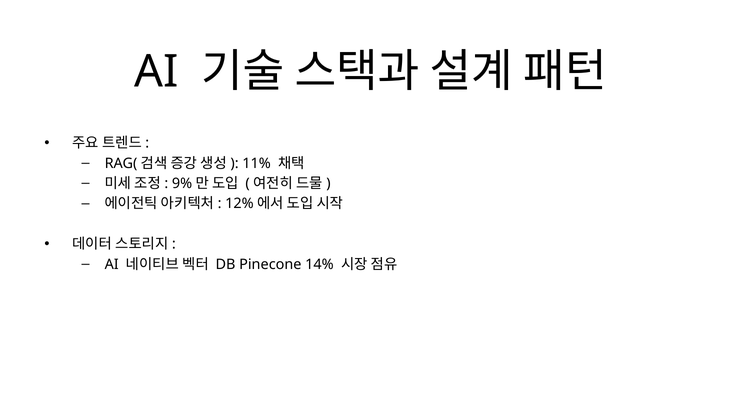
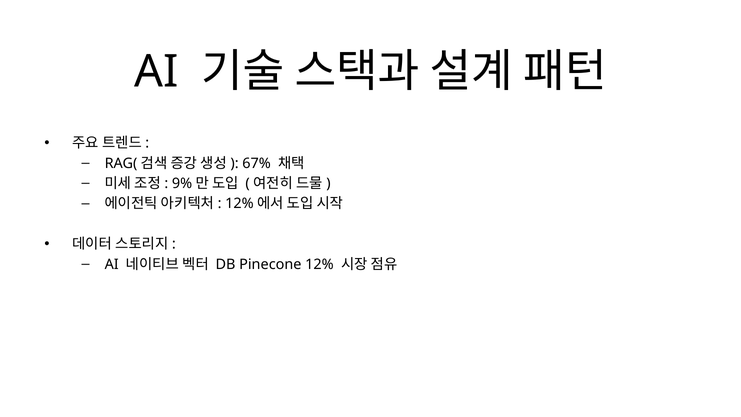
11%: 11% -> 67% (257, 163)
14%: 14% -> 12% (319, 264)
